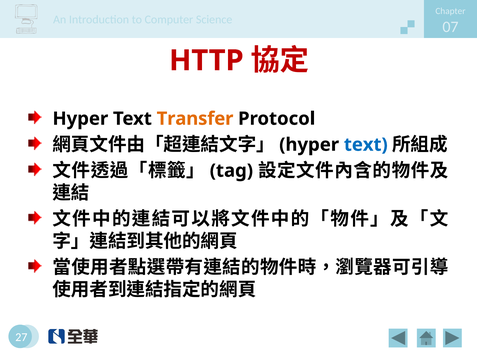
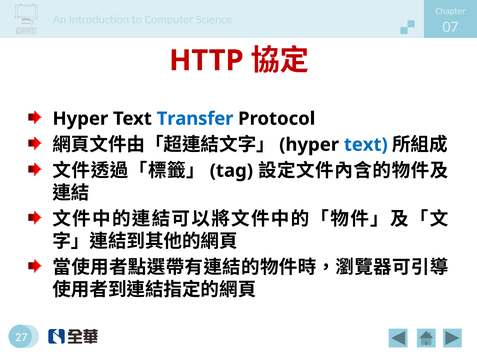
Transfer colour: orange -> blue (195, 119)
